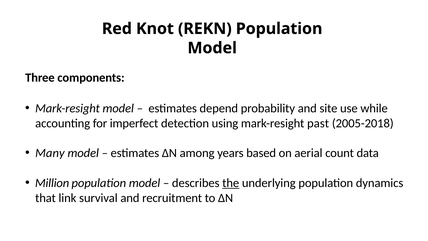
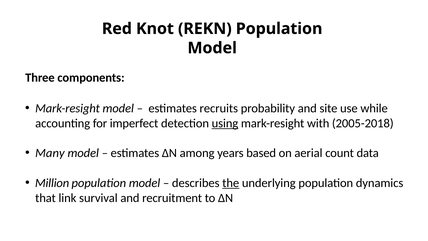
depend: depend -> recruits (219, 108)
using underline: none -> present (225, 123)
past: past -> with (318, 123)
